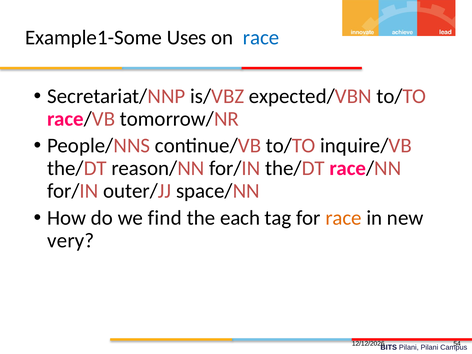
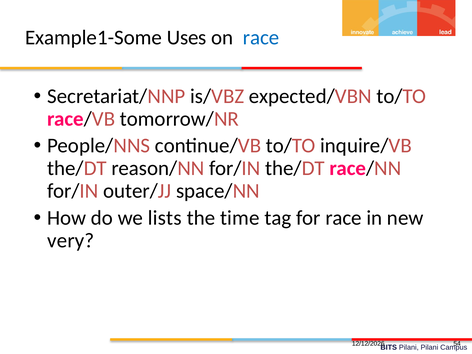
find: find -> lists (165, 218)
each: each -> time (240, 218)
race colour: orange -> black (344, 218)
